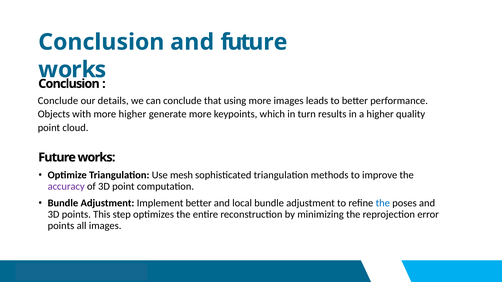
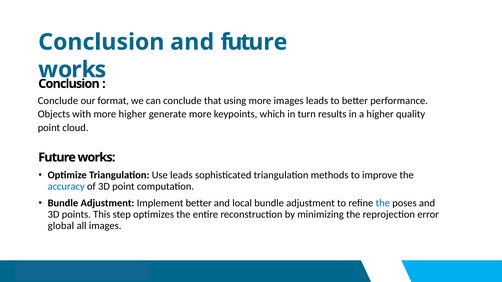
details: details -> format (113, 101)
Use mesh: mesh -> leads (181, 175)
accuracy colour: purple -> blue (66, 187)
points: points -> global (61, 226)
